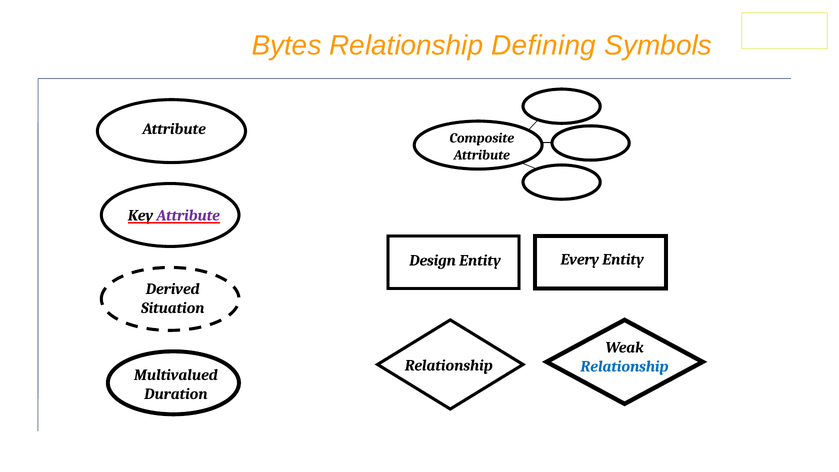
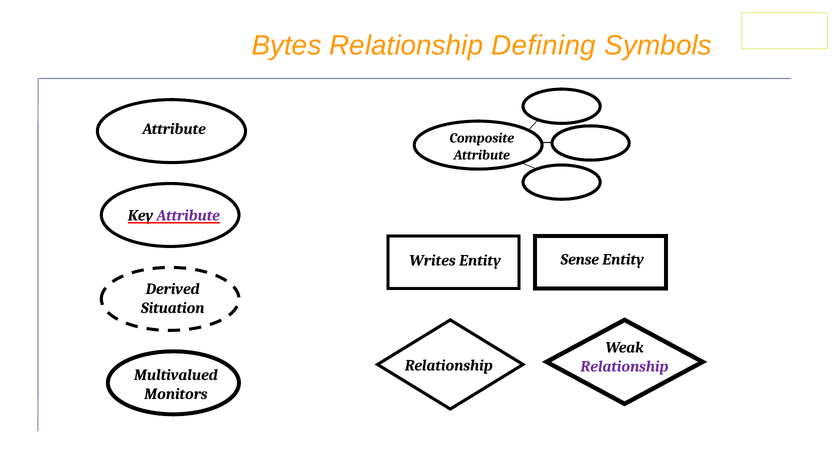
Every: Every -> Sense (580, 260)
Design: Design -> Writes (432, 261)
Relationship colour: blue -> purple (625, 366)
Duration: Duration -> Monitors (176, 394)
